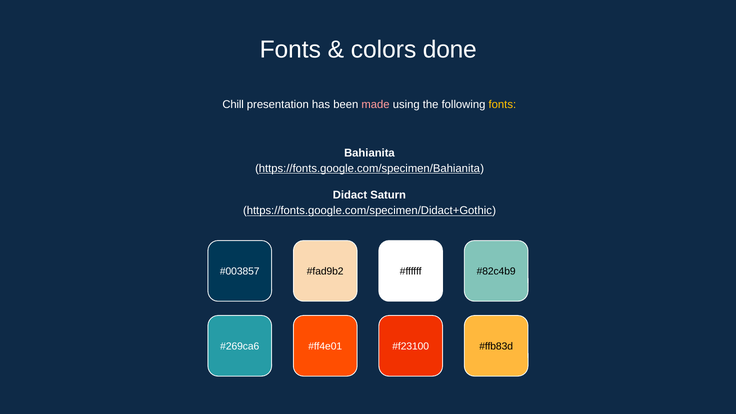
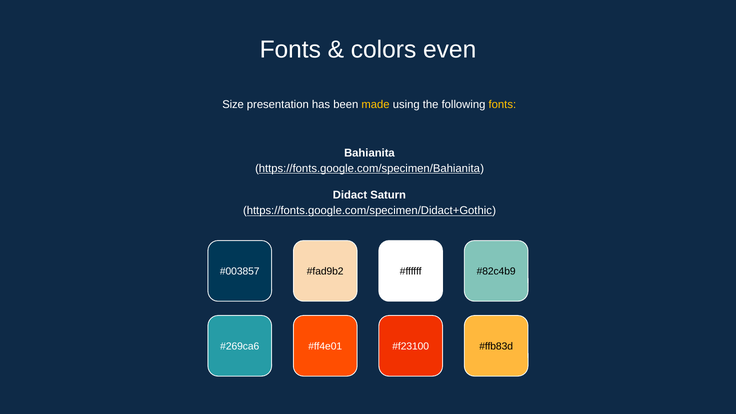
done: done -> even (450, 50)
Chill: Chill -> Size (233, 104)
made colour: pink -> yellow (376, 104)
